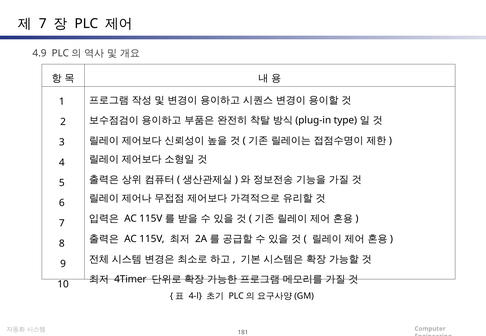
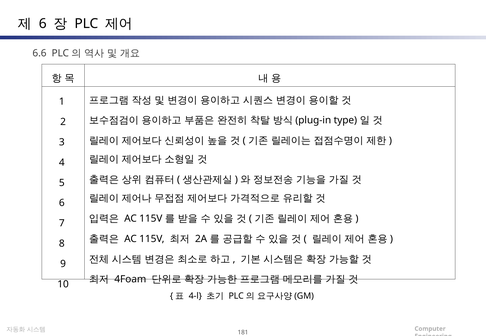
7: 7 -> 6 (43, 24)
4.9: 4.9 -> 6.6 (40, 53)
4Timer: 4Timer -> 4Foam (130, 280)
